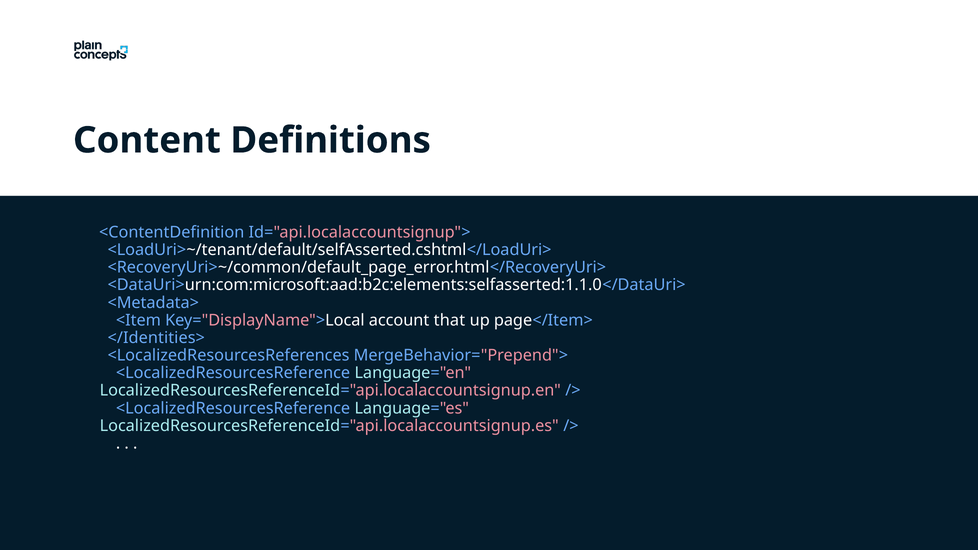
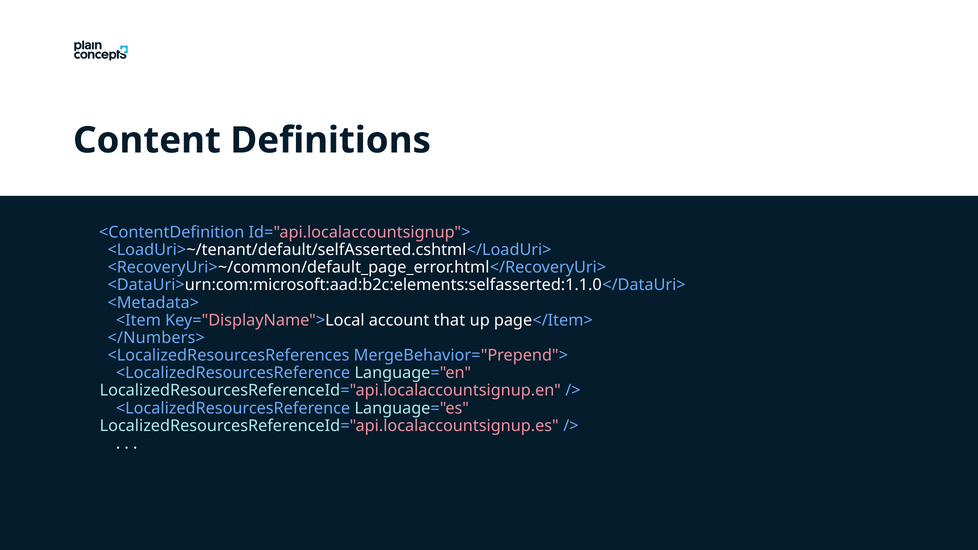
</Identities>: </Identities> -> </Numbers> (156, 338)
